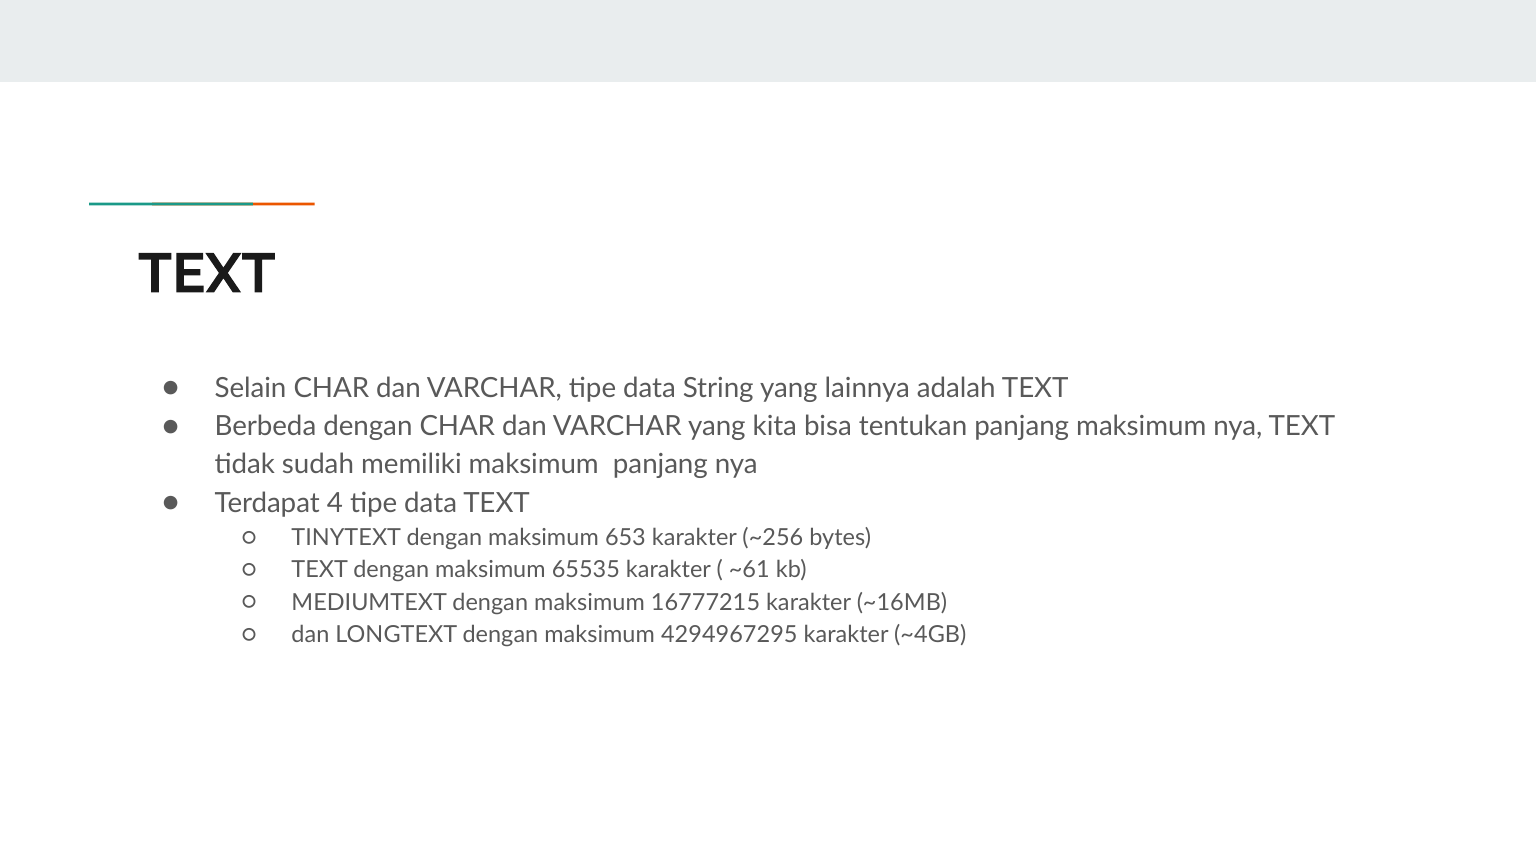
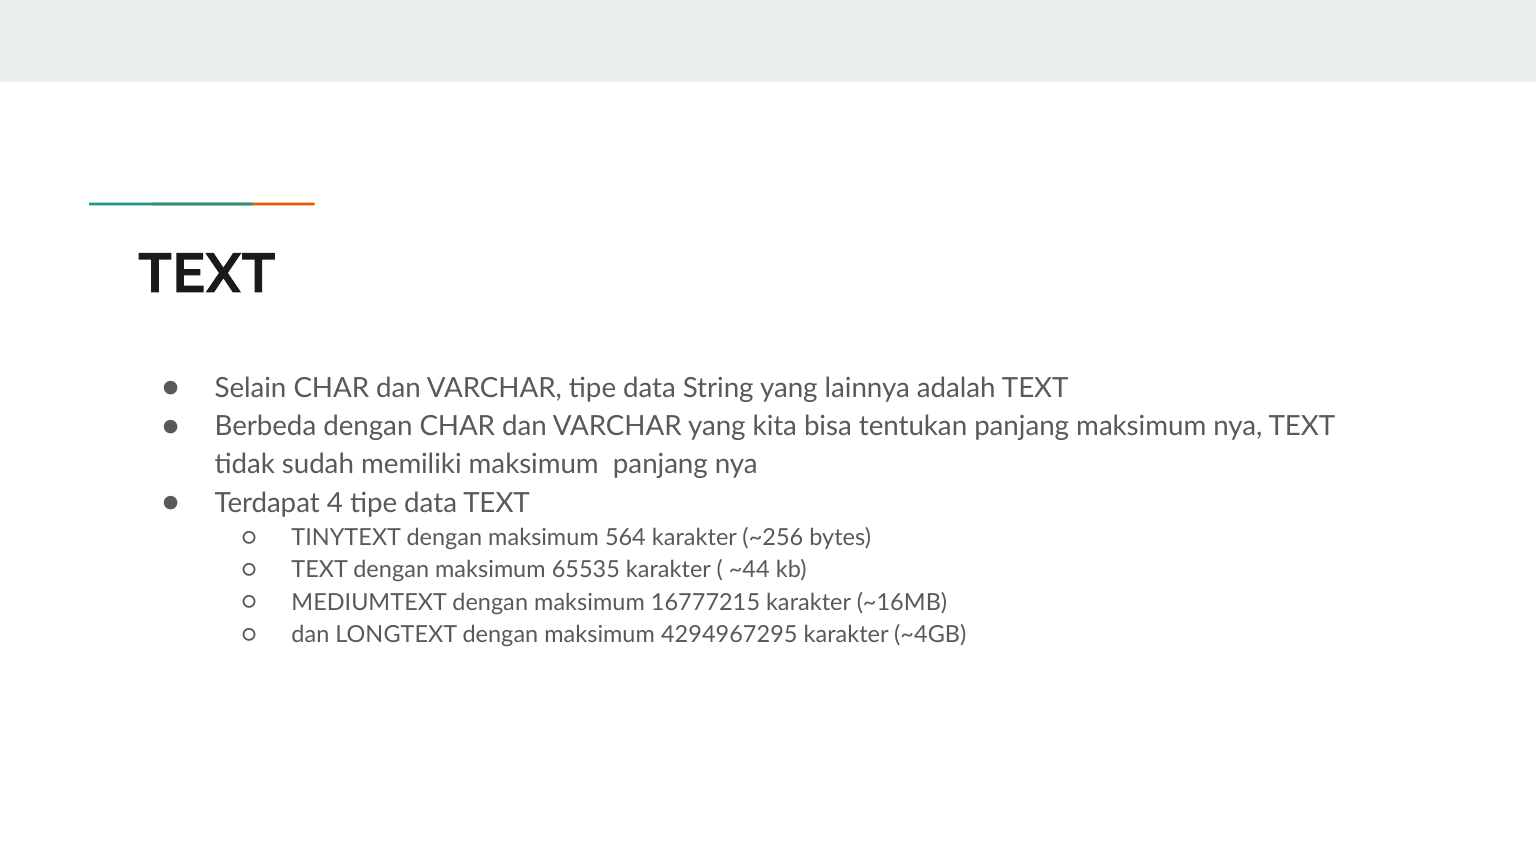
653: 653 -> 564 (625, 538)
~61: ~61 -> ~44 (749, 570)
